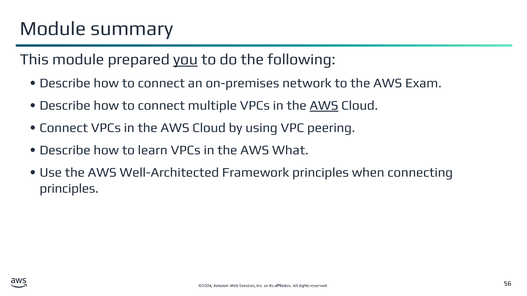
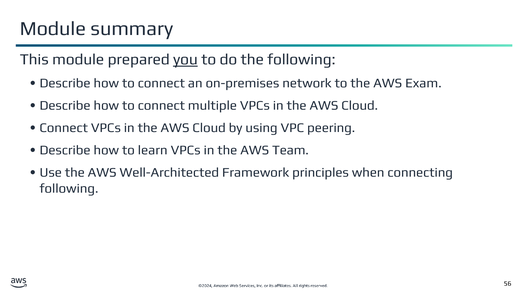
AWS underline: present -> none (324, 106)
What: What -> Team (290, 150)
principles: principles -> following (69, 189)
